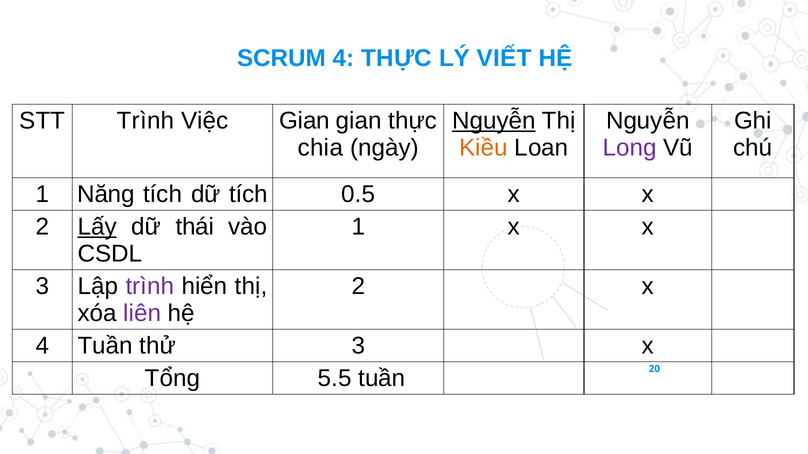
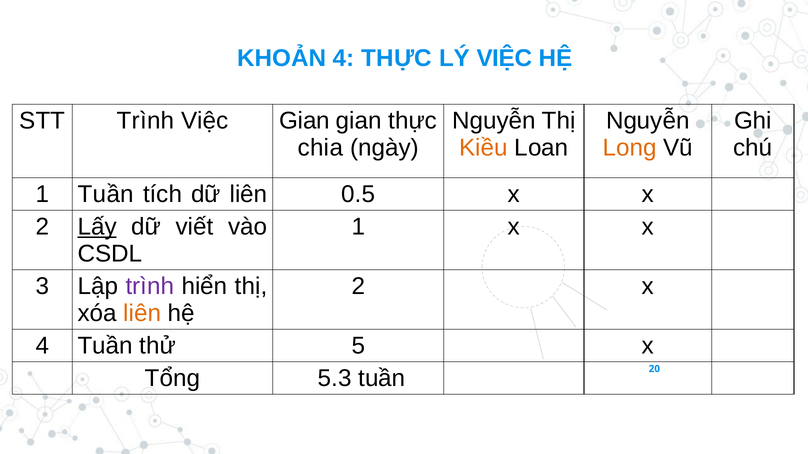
SCRUM: SCRUM -> KHOẢN (282, 58)
LÝ VIẾT: VIẾT -> VIỆC (504, 58)
Nguyễn underline: present -> none (494, 121)
Long colour: purple -> orange (630, 148)
1 Năng: Năng -> Tuần (106, 195)
dữ tích: tích -> liên (249, 195)
thái: thái -> viết (195, 227)
liên colour: purple -> orange (142, 314)
thử 3: 3 -> 5 (358, 346)
5.5: 5.5 -> 5.3 (335, 379)
